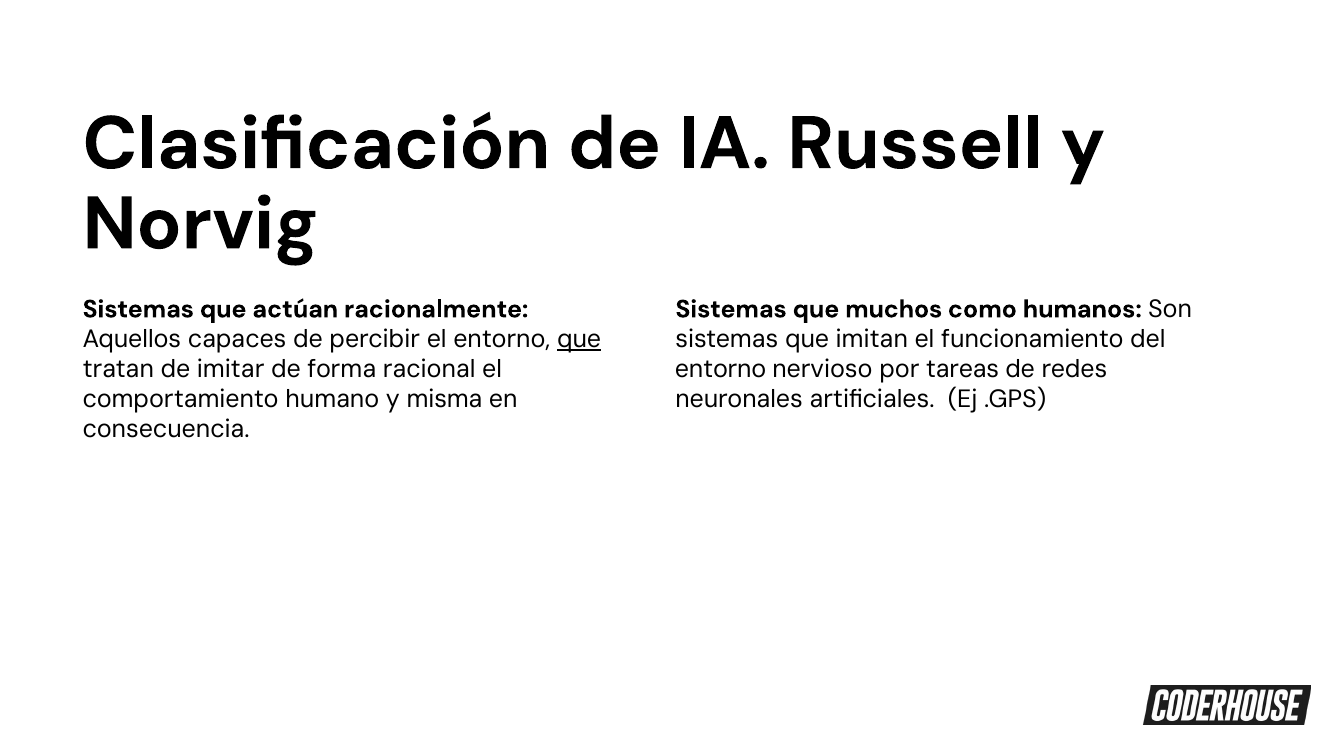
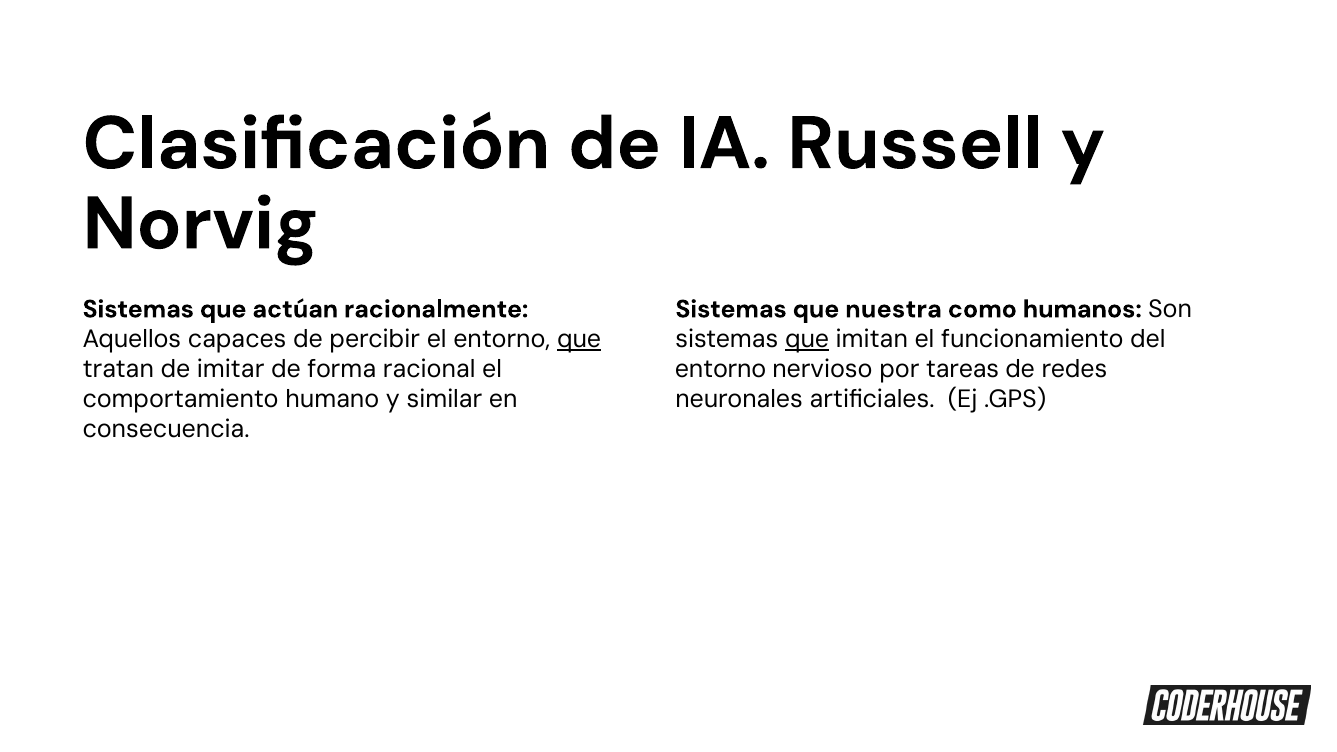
muchos: muchos -> nuestra (893, 309)
que underline: none -> present (807, 339)
misma: misma -> similar (444, 399)
